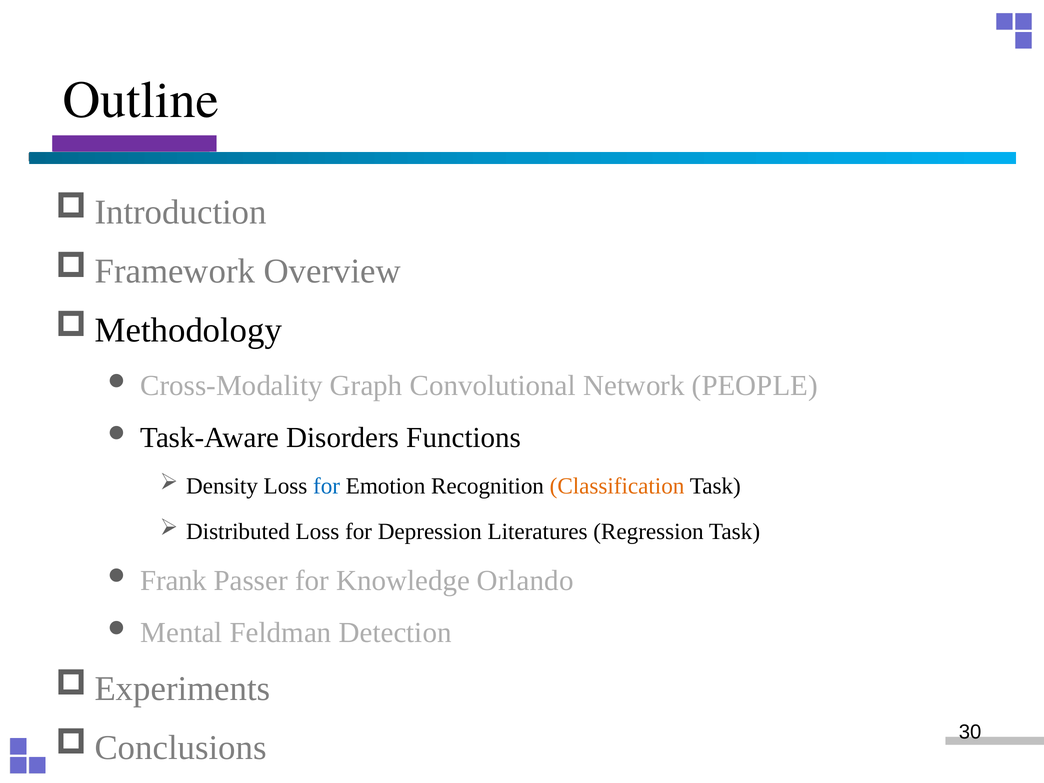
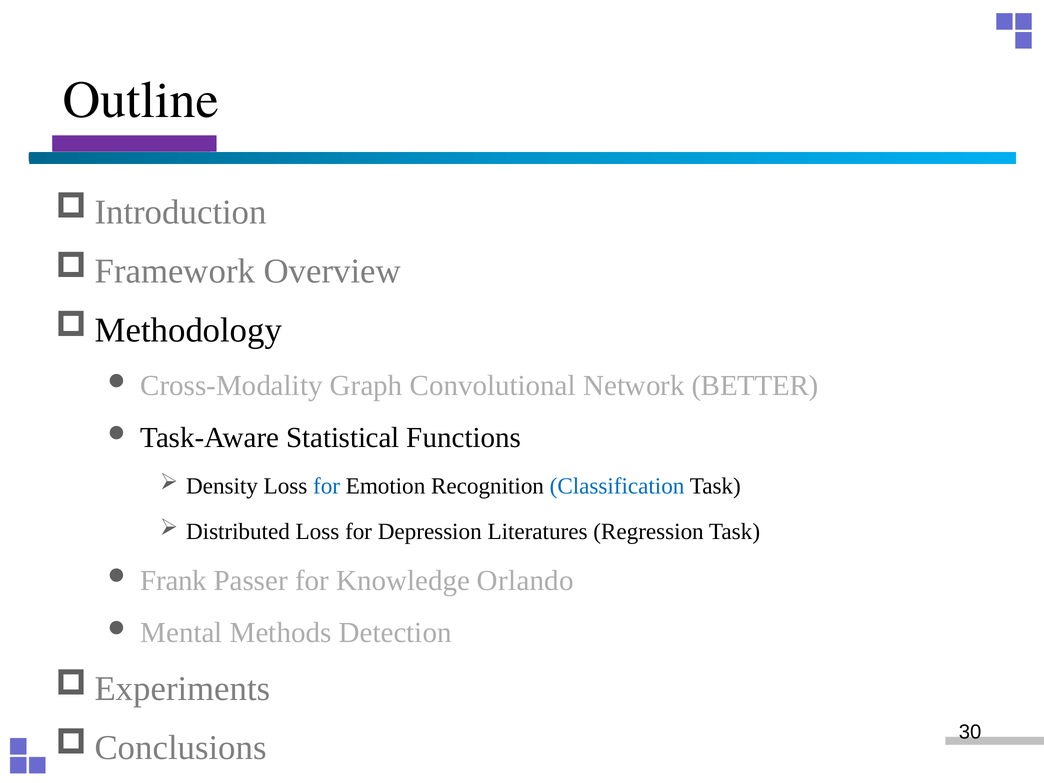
PEOPLE: PEOPLE -> BETTER (755, 386)
Disorders: Disorders -> Statistical (343, 438)
Classification colour: orange -> blue (617, 486)
Feldman: Feldman -> Methods (281, 633)
